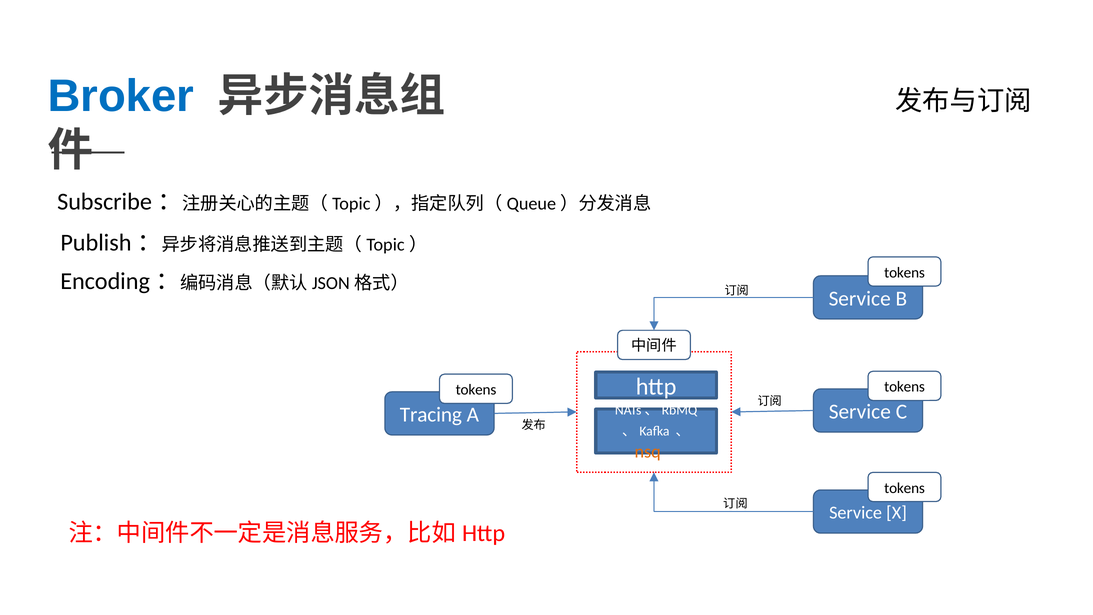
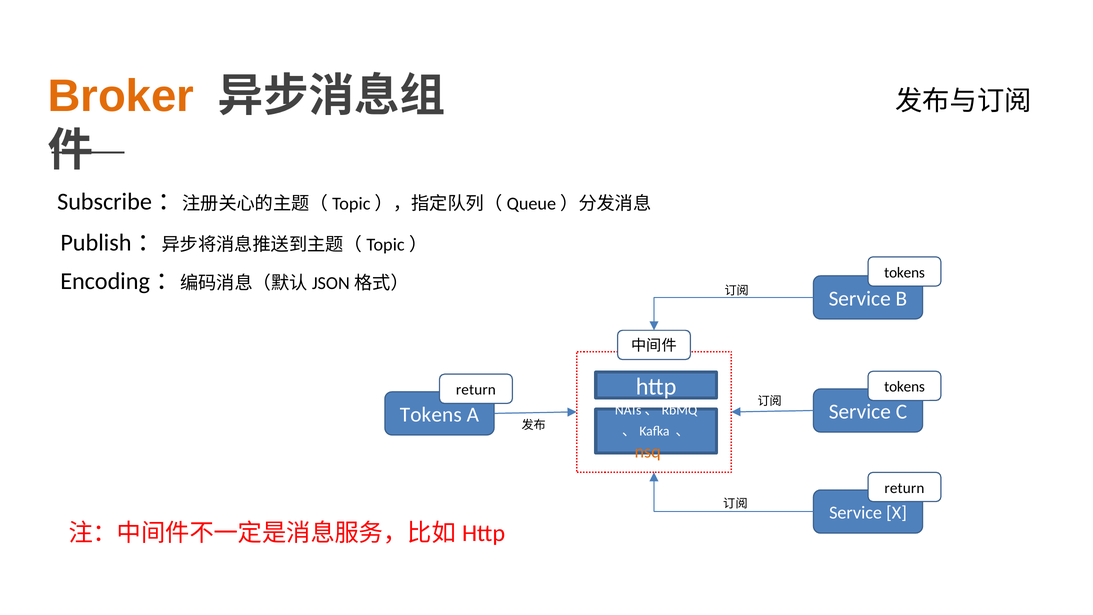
Broker colour: blue -> orange (121, 96)
tokens: tokens -> return (476, 390)
Tracing: Tracing -> Tokens (431, 415)
tokens: tokens -> return (904, 488)
